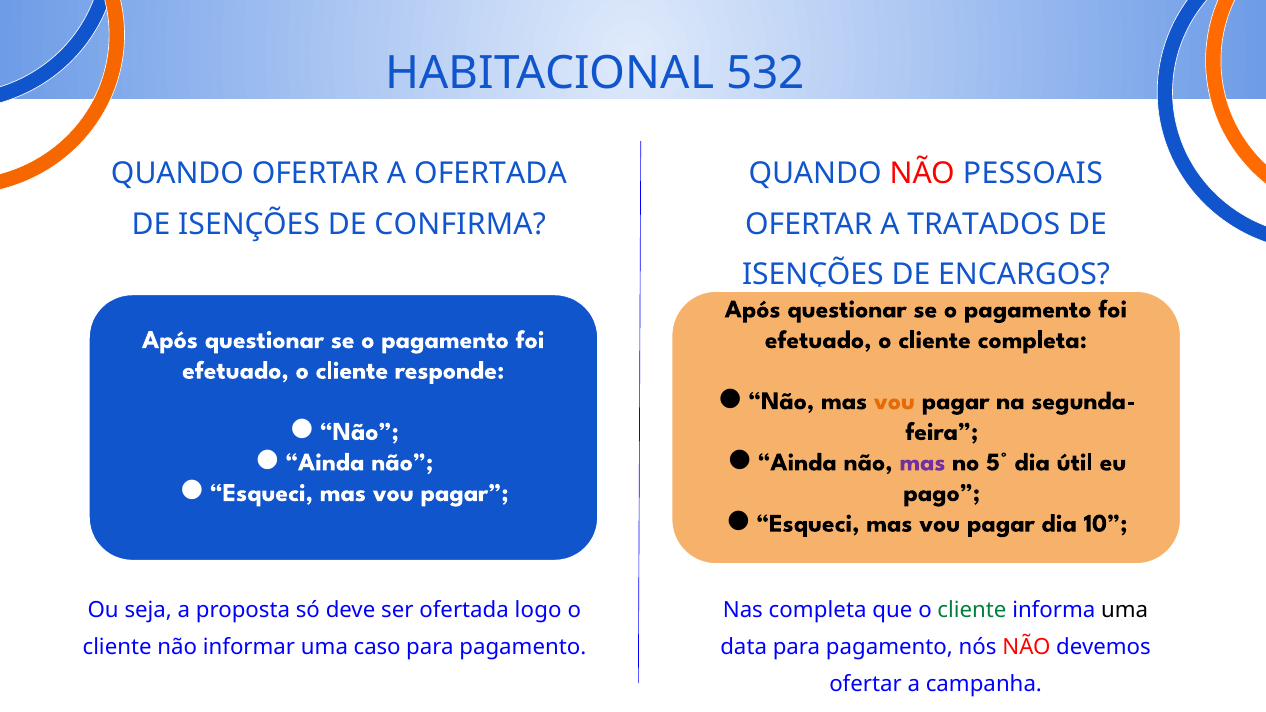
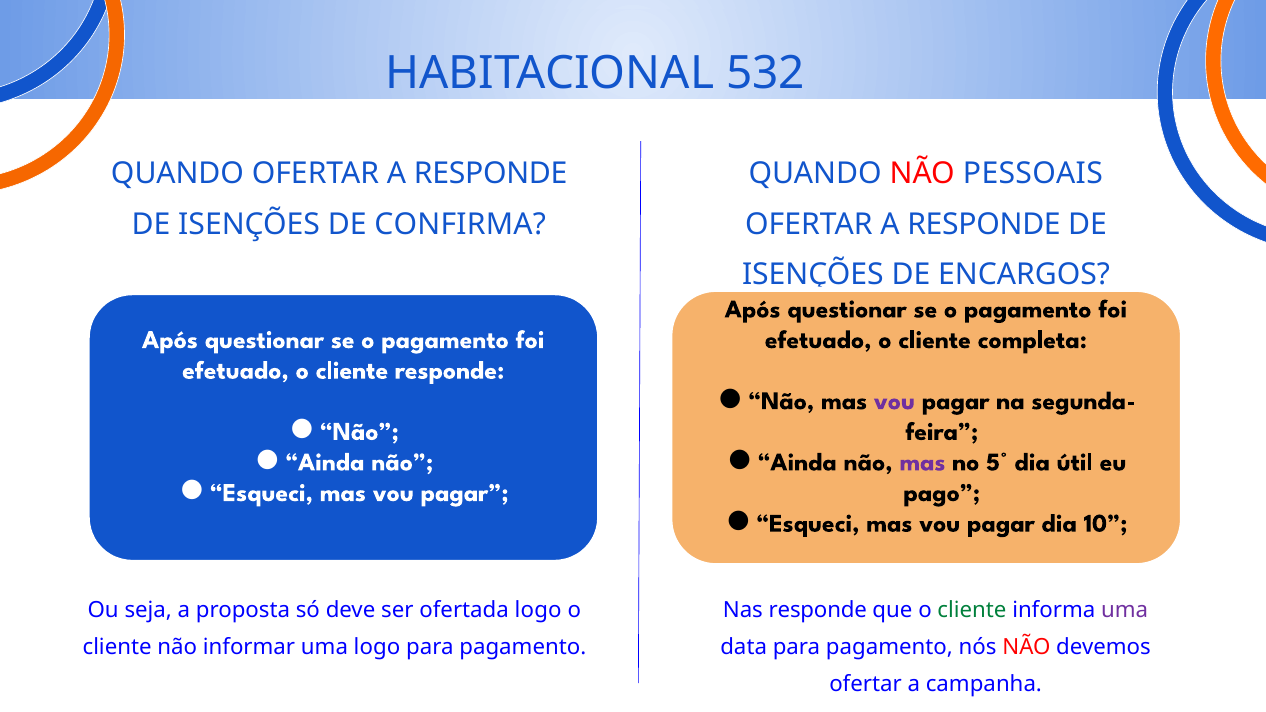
QUANDO OFERTAR A OFERTADA: OFERTADA -> RESPONDE (491, 174)
TRATADOS: TRATADOS -> RESPONDE (984, 224)
vou colour: orange -> purple (894, 401)
Nas completa: completa -> responde (818, 610)
uma colour: black -> purple (1125, 610)
uma caso: caso -> logo (377, 647)
